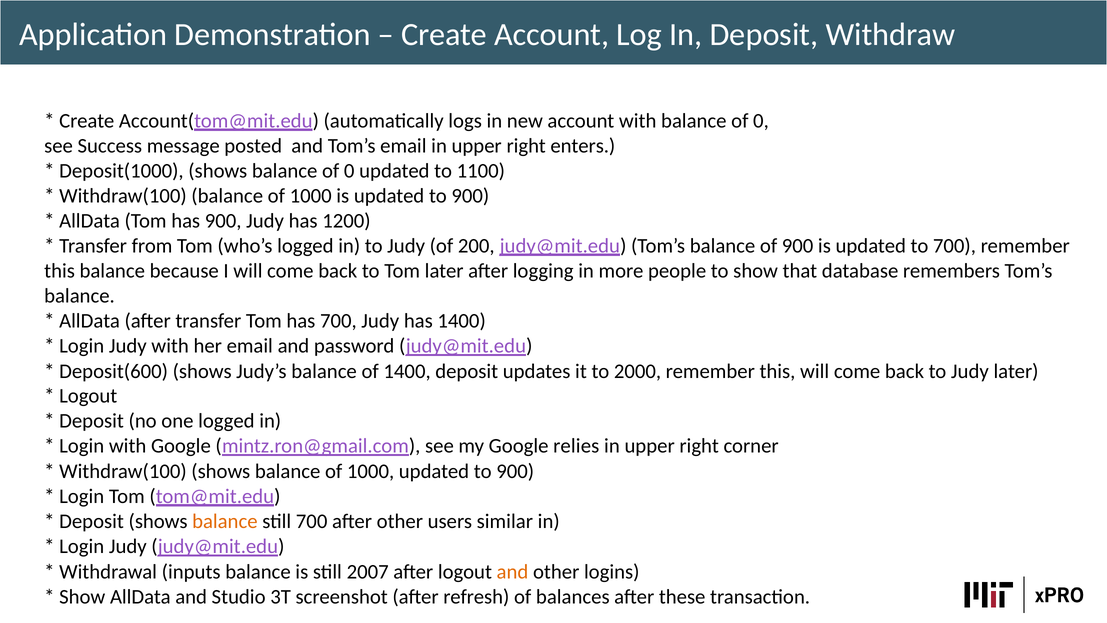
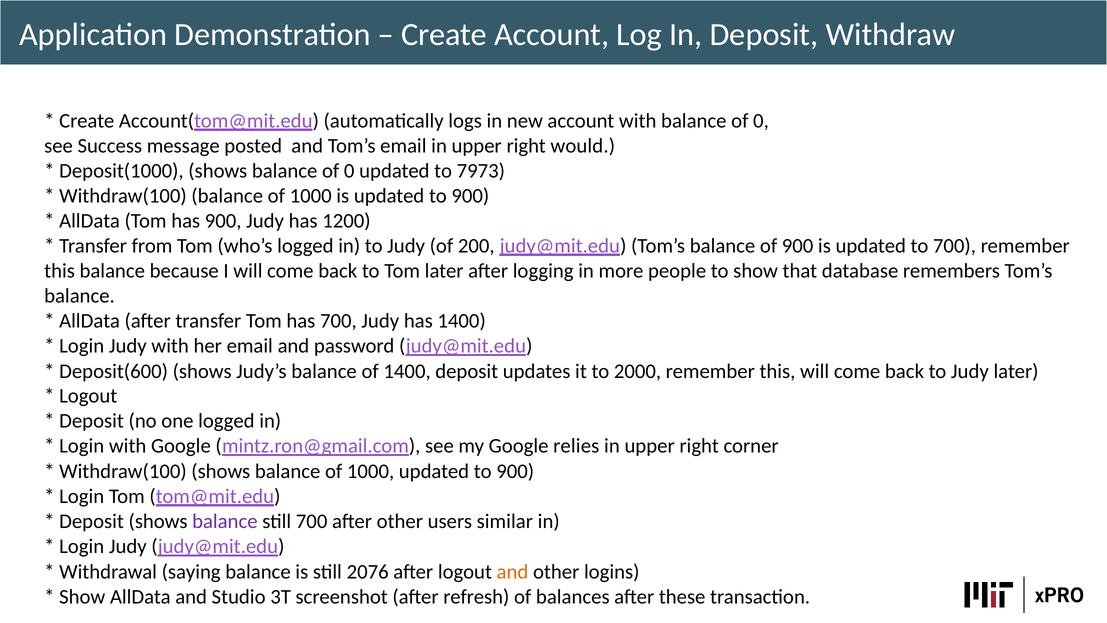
enters: enters -> would (583, 146)
1100: 1100 -> 7973 (481, 171)
balance colour: orange -> purple (225, 521)
inputs: inputs -> saying (191, 572)
2007: 2007 -> 2076 (368, 572)
